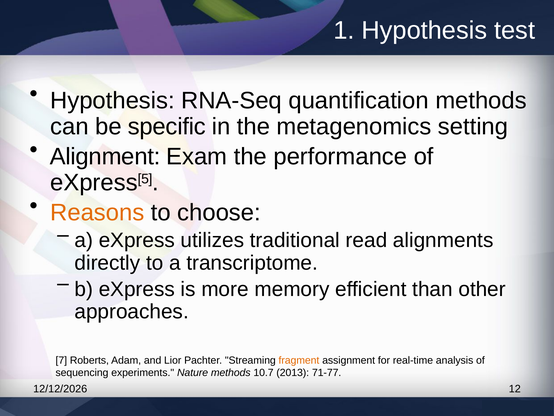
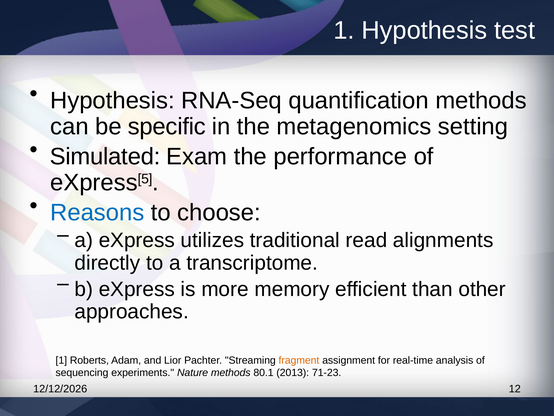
Alignment: Alignment -> Simulated (105, 157)
Reasons colour: orange -> blue (97, 213)
7: 7 -> 1 (61, 360)
10.7: 10.7 -> 80.1 (263, 372)
71-77: 71-77 -> 71-23 (327, 372)
